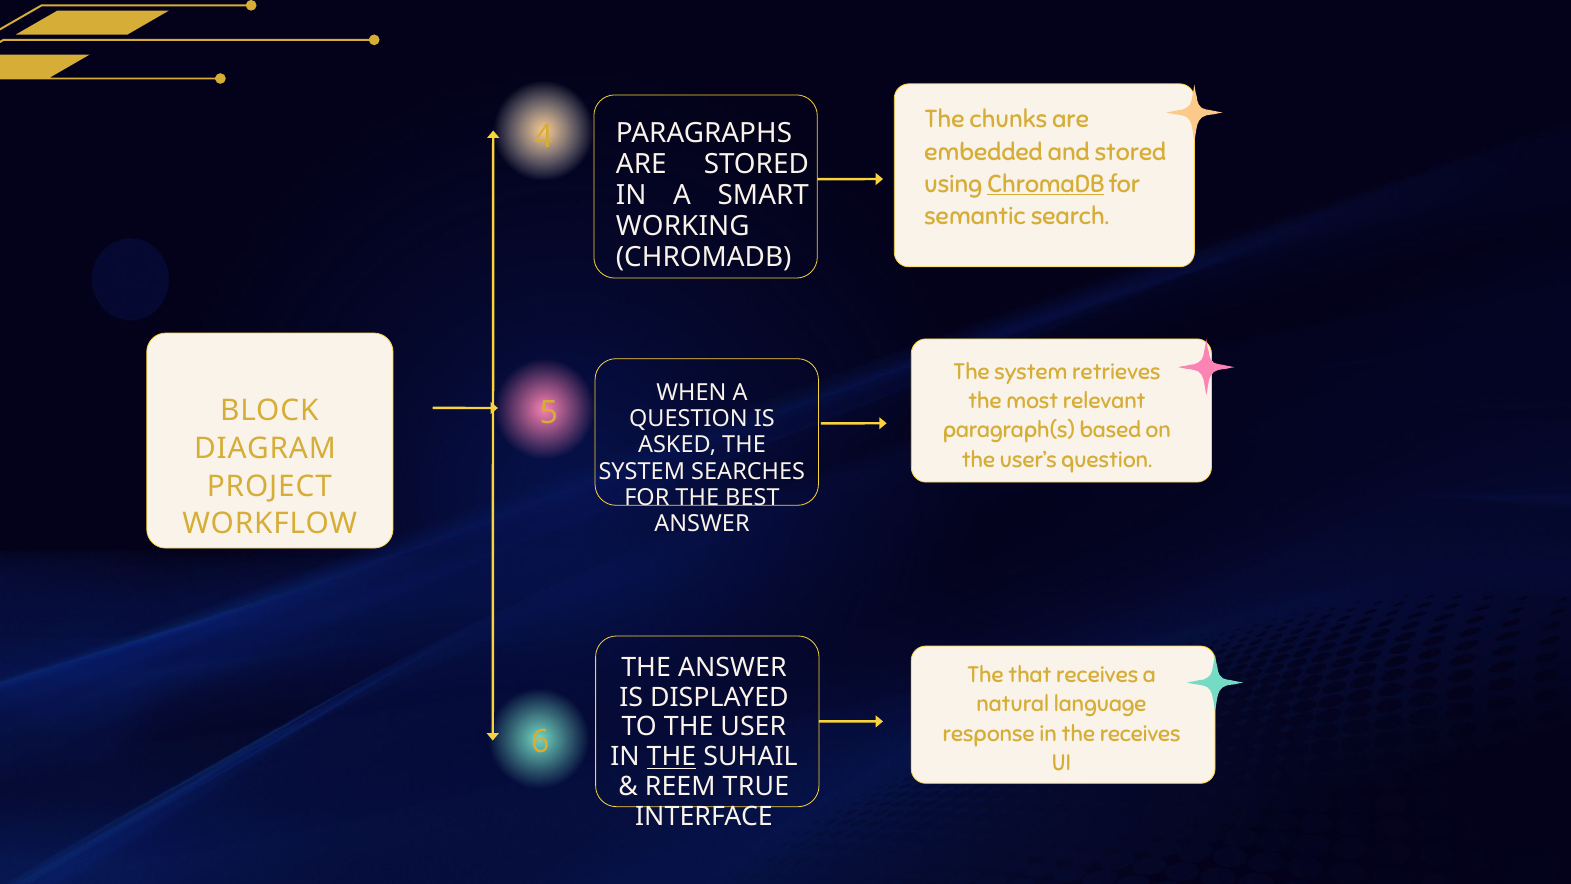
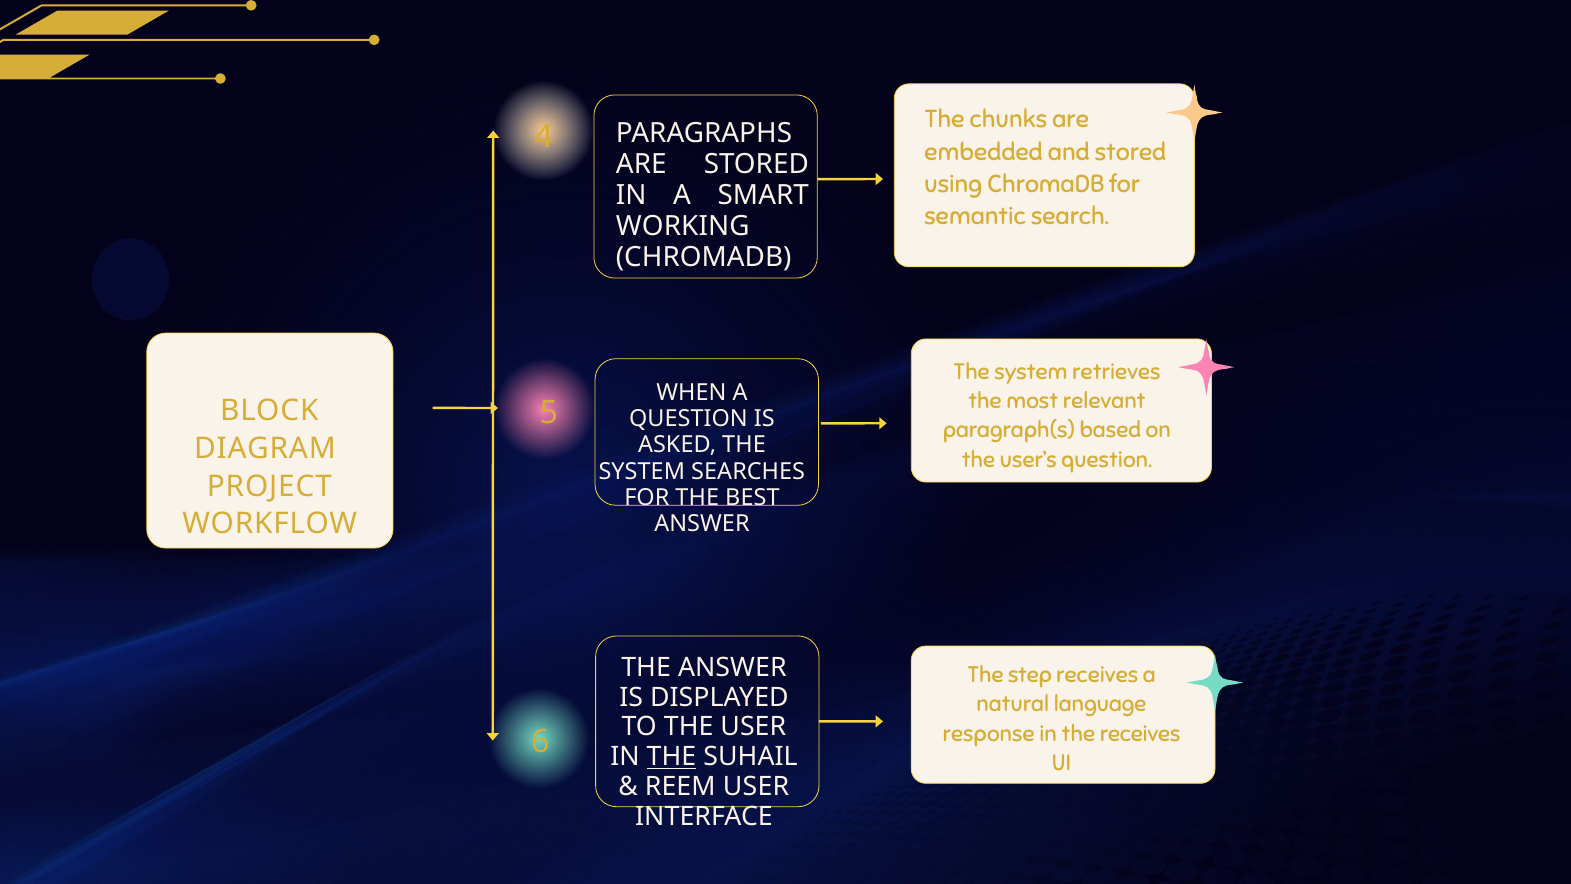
ChromaDB underline: present -> none (1046, 184)
that: that -> step (1030, 675)
REEM TRUE: TRUE -> USER (756, 786)
